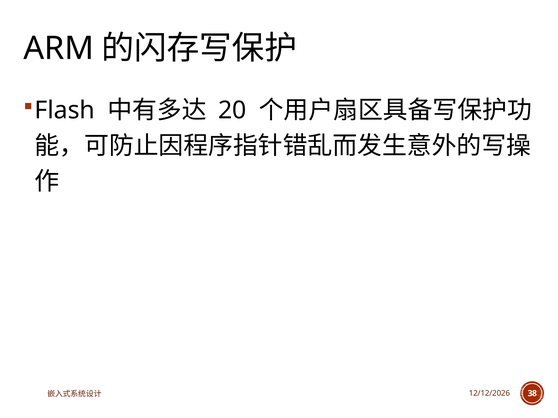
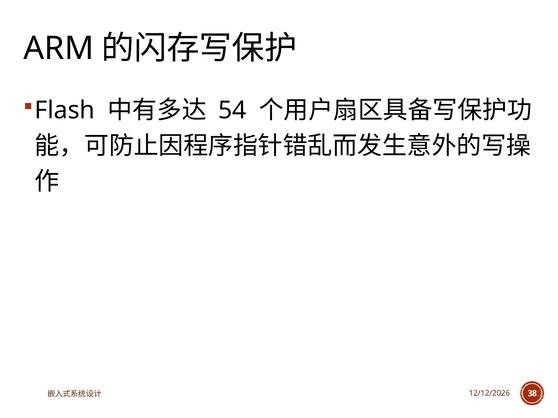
20: 20 -> 54 (232, 111)
